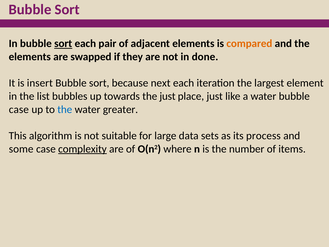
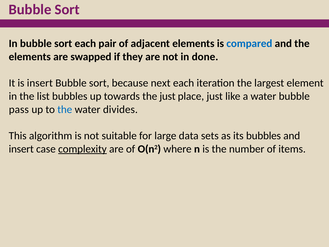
sort underline: present -> none (63, 44)
compared colour: orange -> blue (249, 44)
case: case -> pass (19, 109)
greater: greater -> divides (120, 109)
its process: process -> bubbles (264, 136)
some: some -> insert (21, 149)
